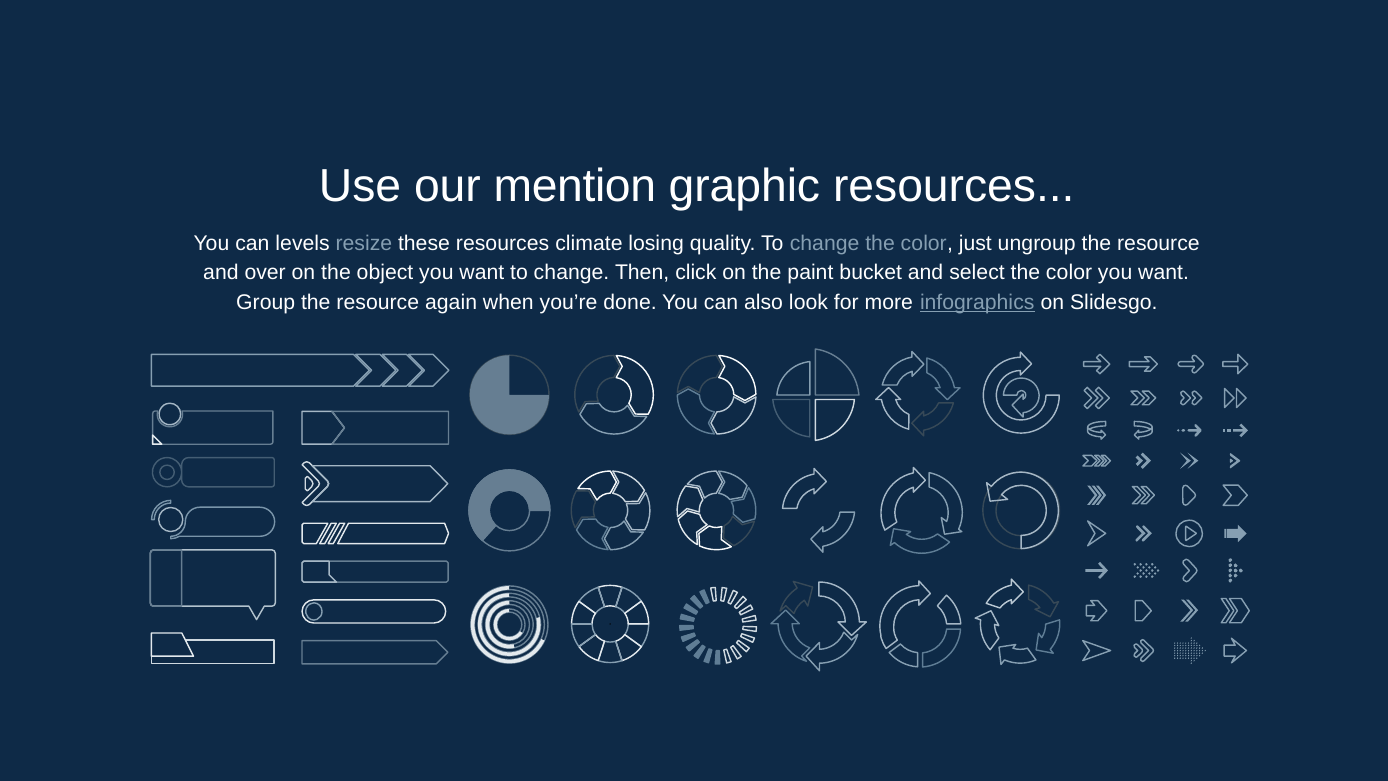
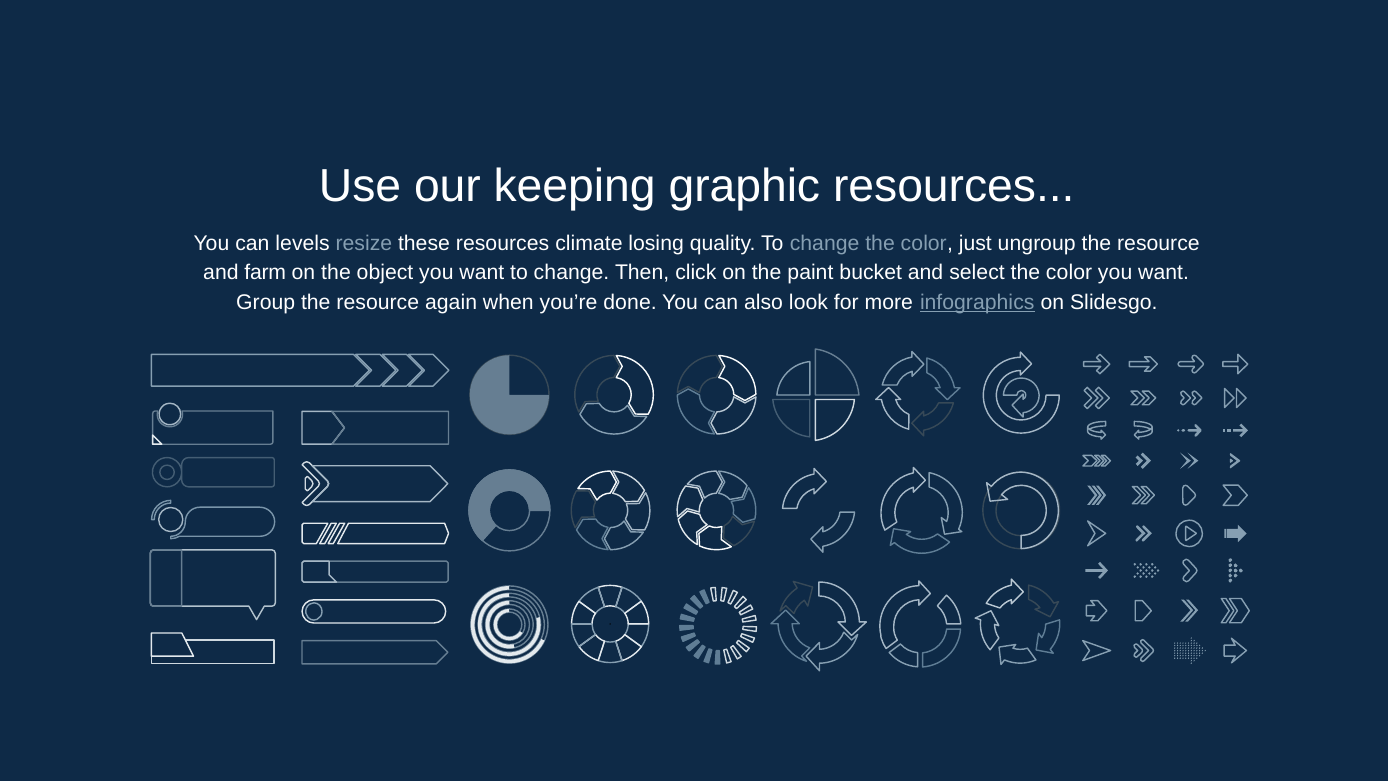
mention: mention -> keeping (575, 187)
over: over -> farm (265, 273)
